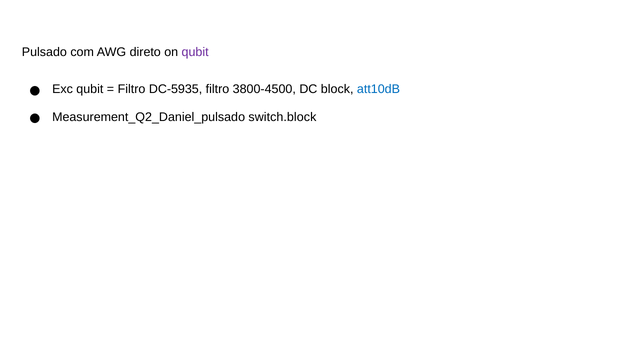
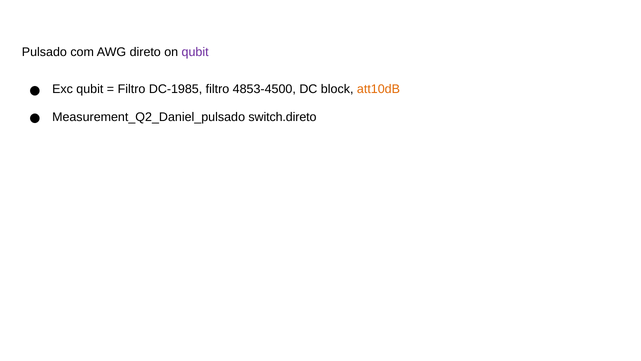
DC-5935: DC-5935 -> DC-1985 (176, 89)
3800-4500: 3800-4500 -> 4853-4500 (264, 89)
att10dB colour: blue -> orange (378, 89)
switch.block: switch.block -> switch.direto (282, 117)
